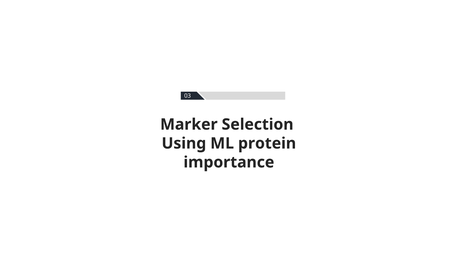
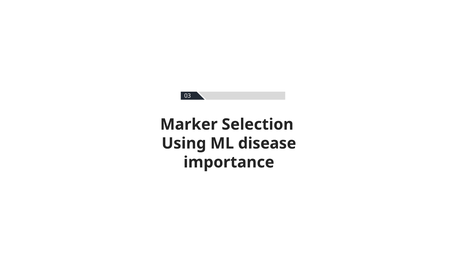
protein: protein -> disease (267, 143)
